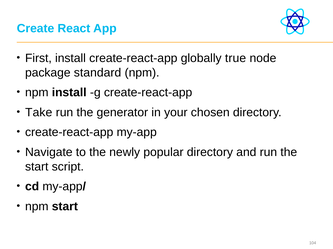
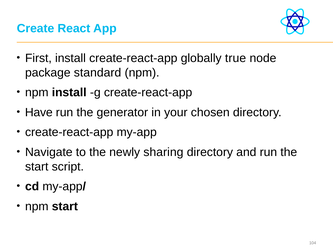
Take: Take -> Have (39, 113)
popular: popular -> sharing (163, 153)
